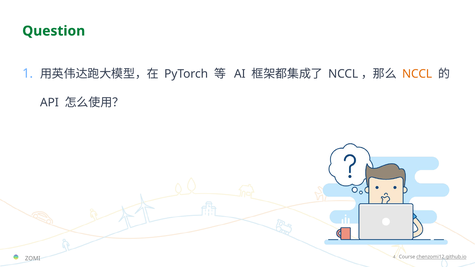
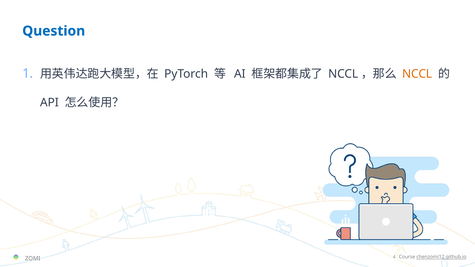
Question colour: green -> blue (54, 31)
